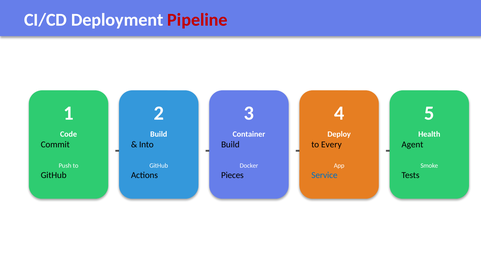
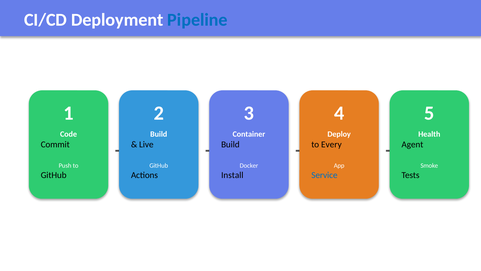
Pipeline colour: red -> blue (198, 20)
Into: Into -> Live (146, 144)
Pieces: Pieces -> Install (232, 175)
